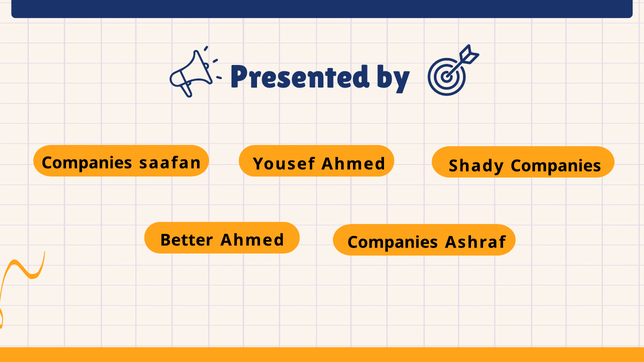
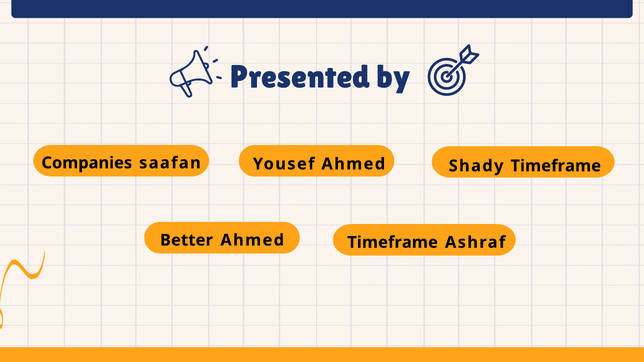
Shady Companies: Companies -> Timeframe (556, 166)
Companies: Companies -> Timeframe (393, 243)
